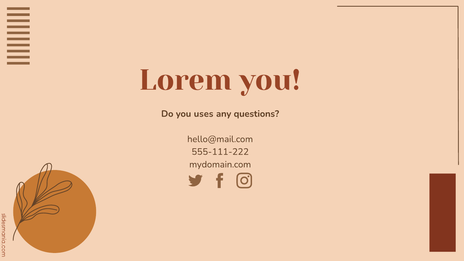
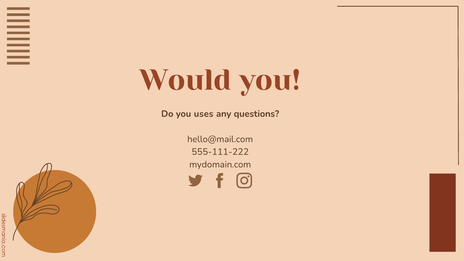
Lorem: Lorem -> Would (186, 80)
